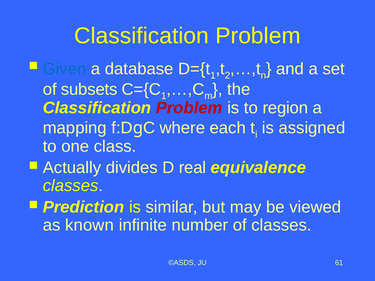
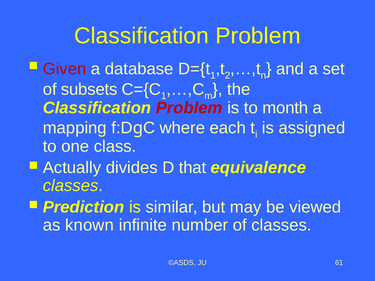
Given colour: blue -> red (65, 69)
region: region -> month (285, 108)
real: real -> that (192, 168)
